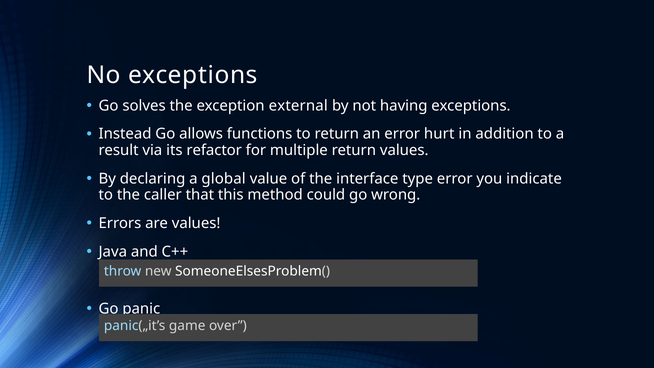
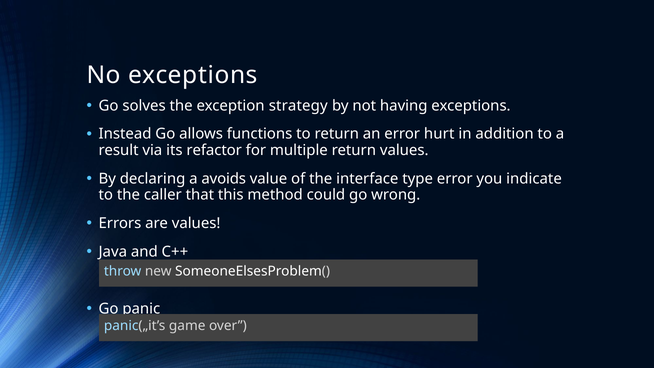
external: external -> strategy (298, 106)
global: global -> avoids (224, 179)
